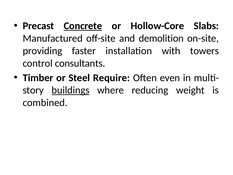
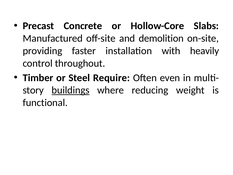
Concrete underline: present -> none (83, 26)
towers: towers -> heavily (205, 51)
consultants: consultants -> throughout (80, 63)
combined: combined -> functional (45, 103)
